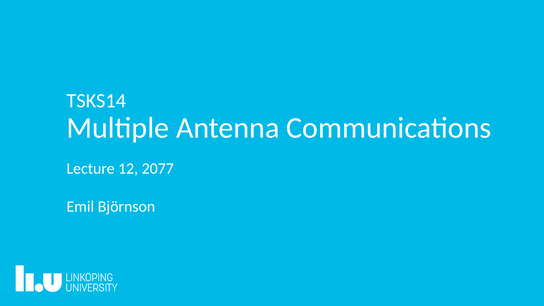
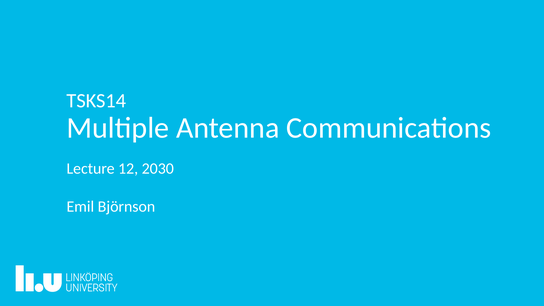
2077: 2077 -> 2030 (158, 169)
